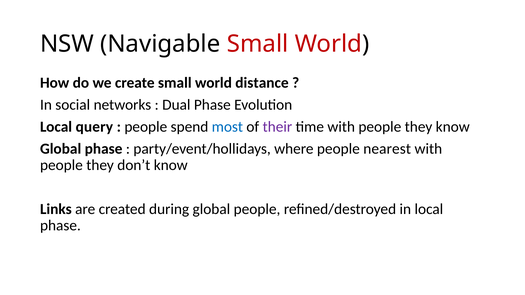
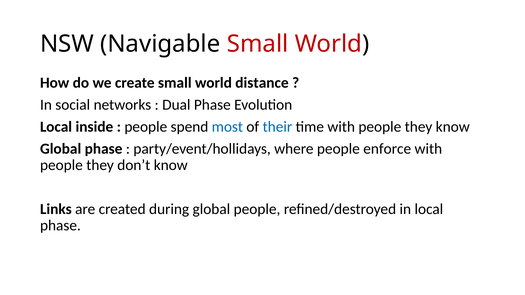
query: query -> inside (94, 127)
their colour: purple -> blue (277, 127)
nearest: nearest -> enforce (387, 149)
